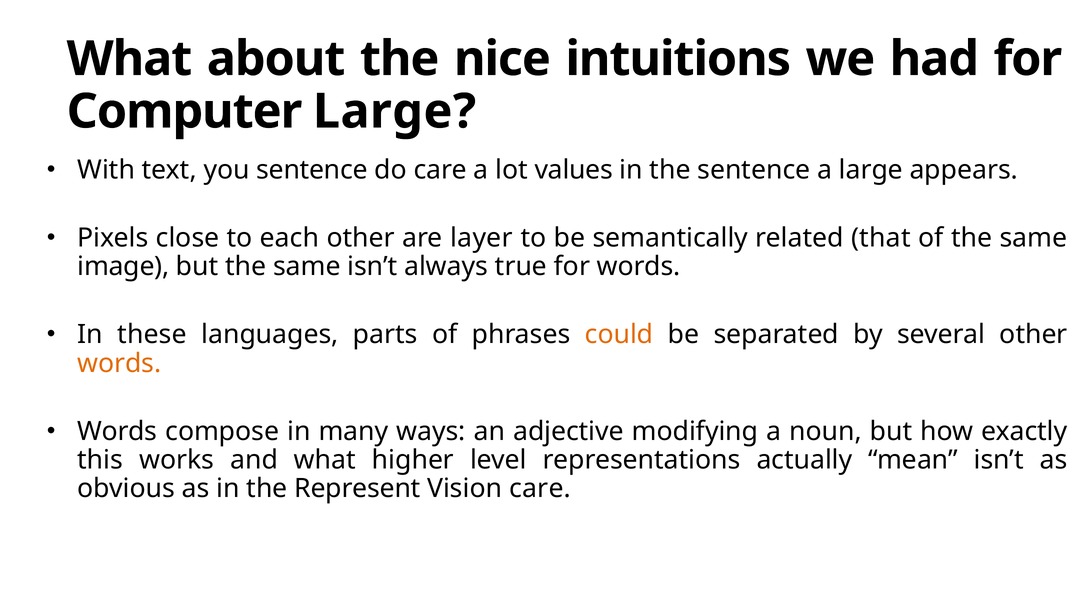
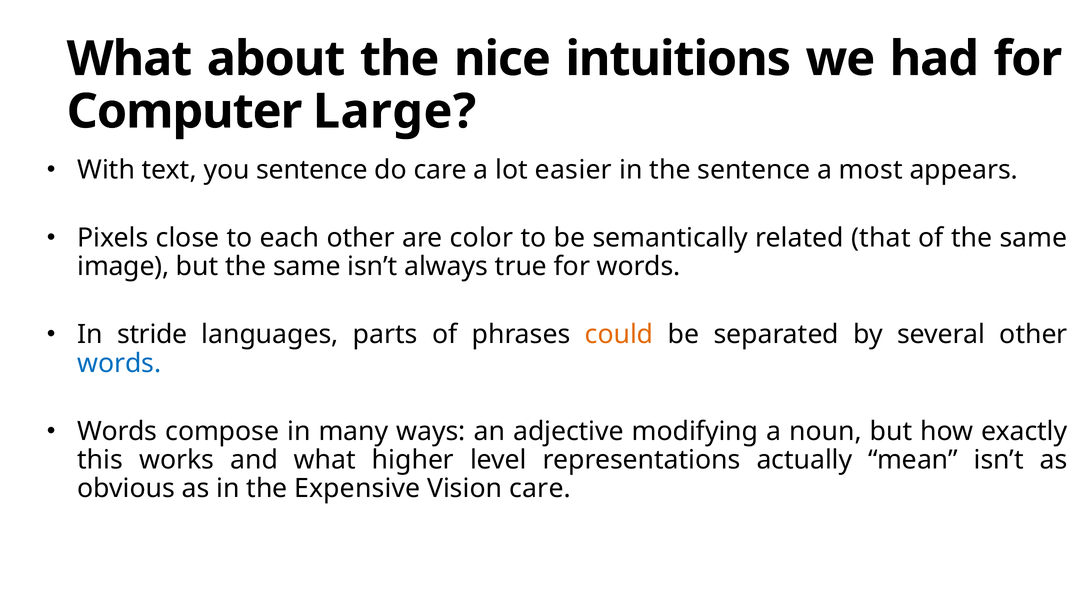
values: values -> easier (573, 170)
a large: large -> most (871, 170)
layer: layer -> color (482, 238)
these: these -> stride (152, 335)
words colour: orange -> blue (119, 364)
Represent: Represent -> Expensive (357, 489)
